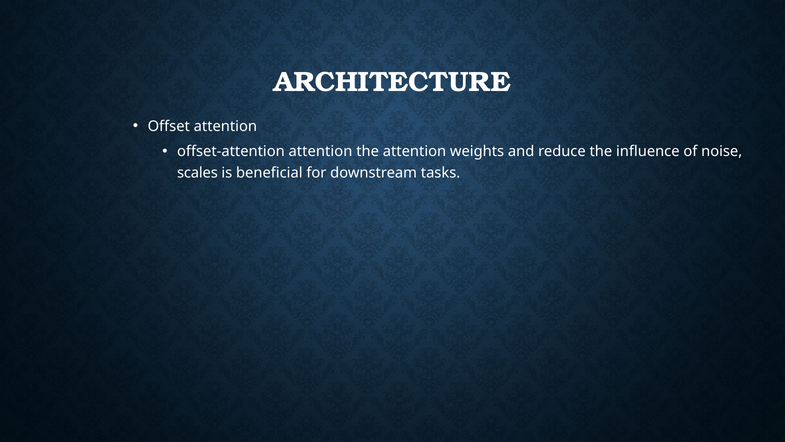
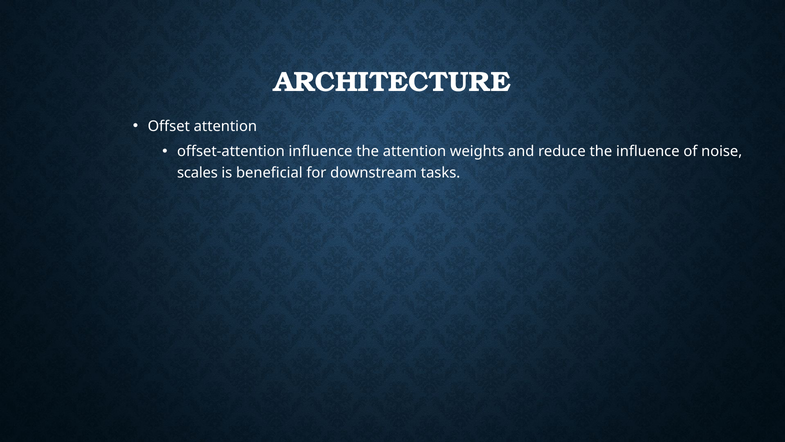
offset-attention attention: attention -> influence (320, 151)
